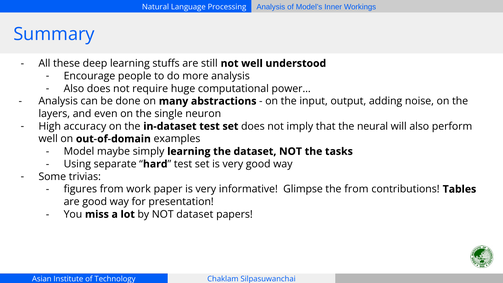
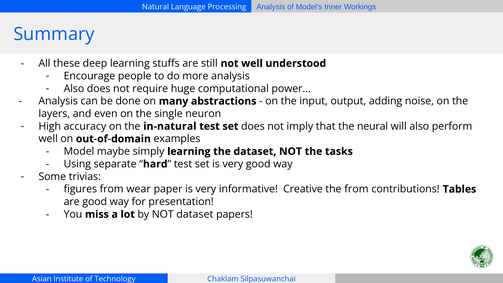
in-dataset: in-dataset -> in-natural (170, 126)
work: work -> wear (139, 189)
Glimpse: Glimpse -> Creative (303, 189)
